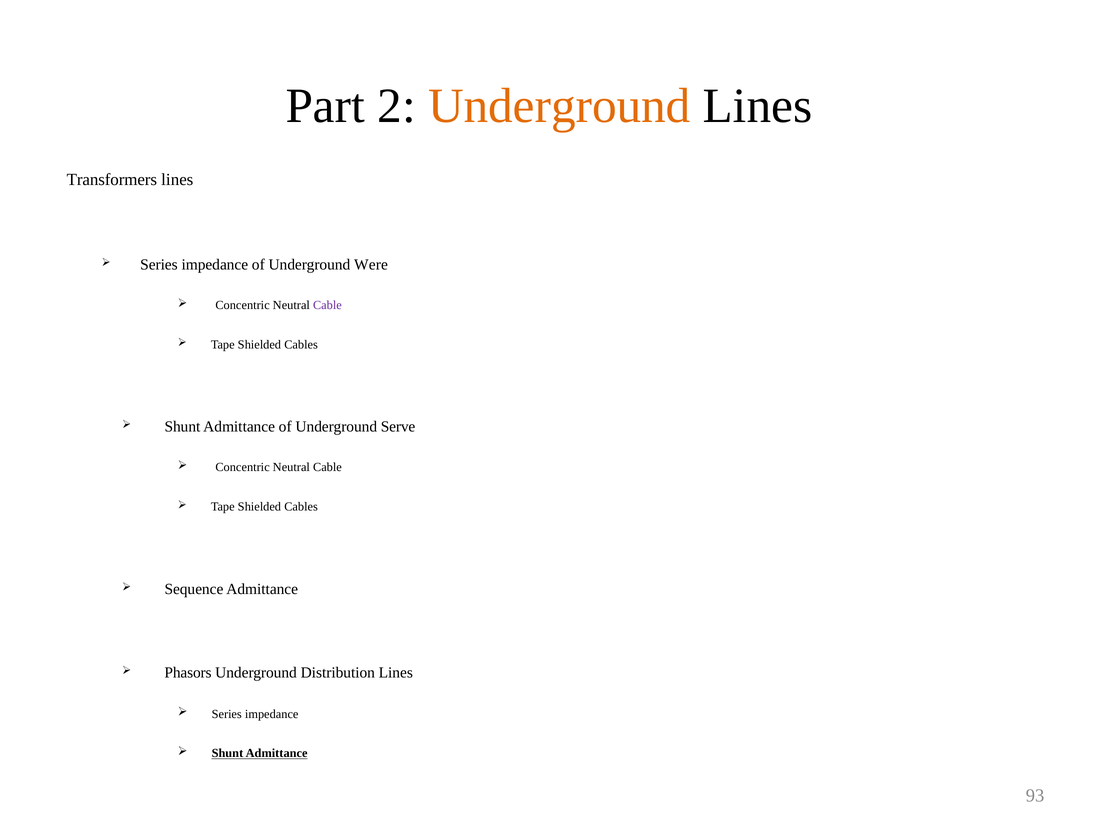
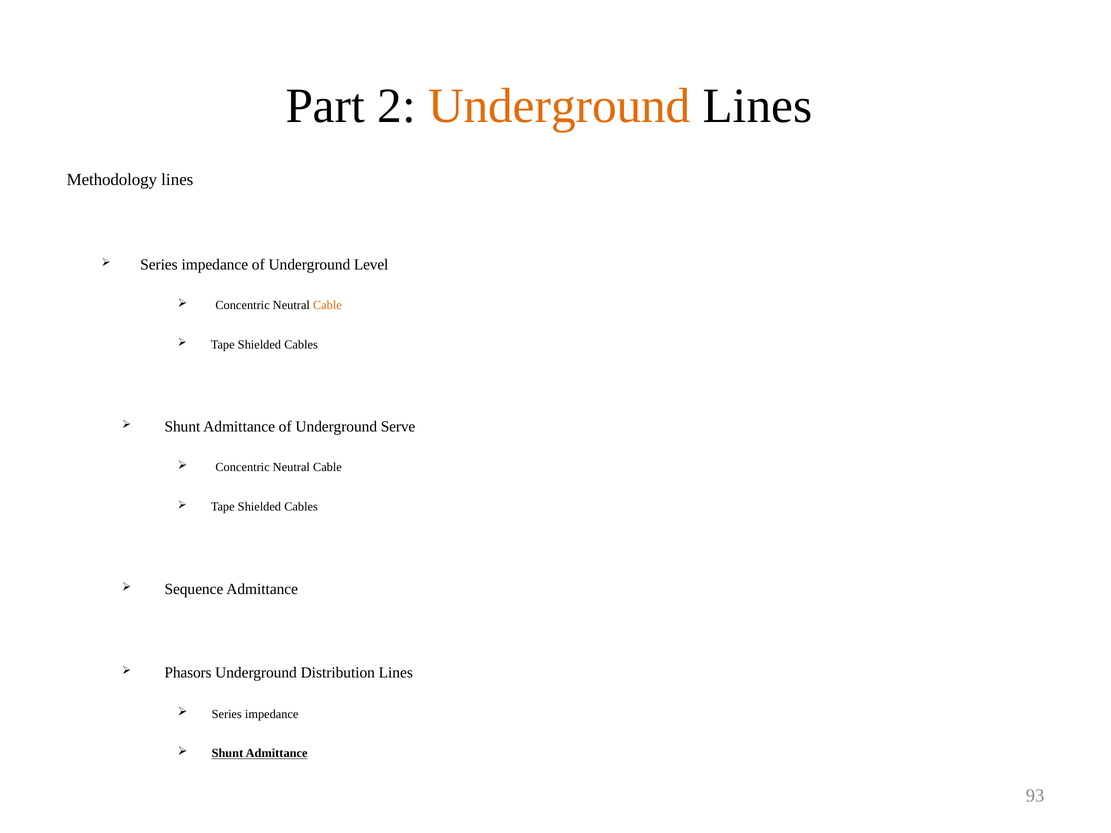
Transformers: Transformers -> Methodology (112, 180)
Were: Were -> Level (371, 265)
Cable colour: purple -> orange (327, 305)
